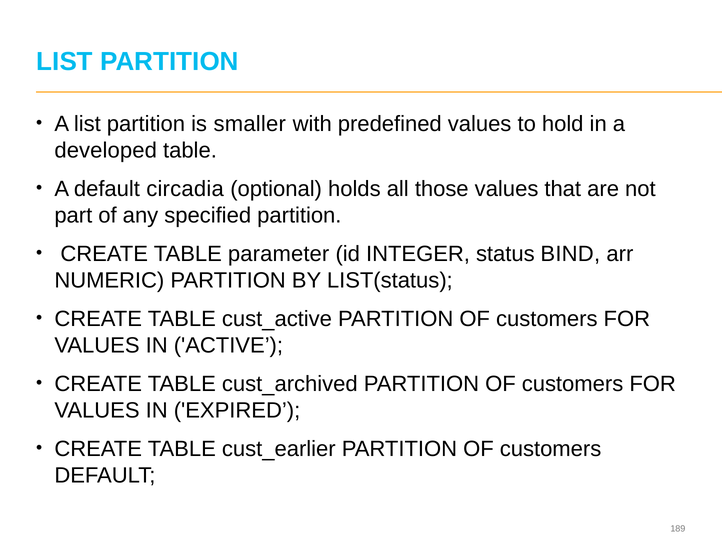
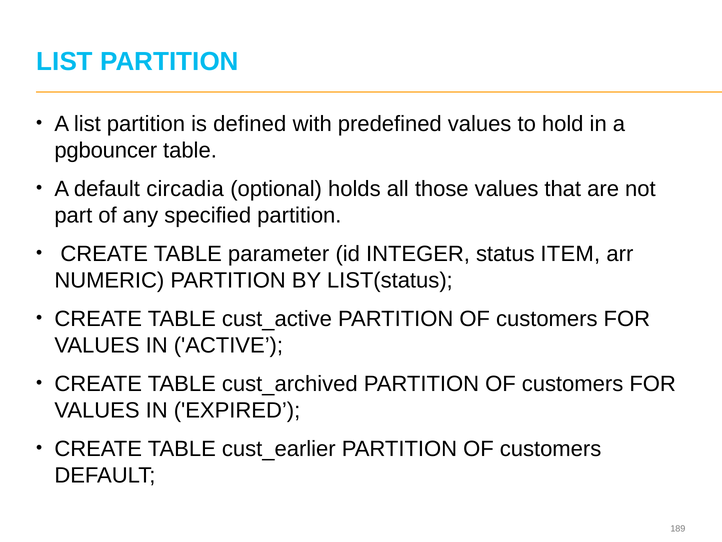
smaller: smaller -> defined (250, 124)
developed: developed -> pgbouncer (106, 150)
BIND: BIND -> ITEM (570, 254)
